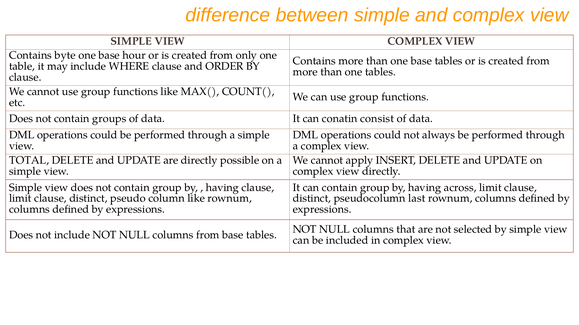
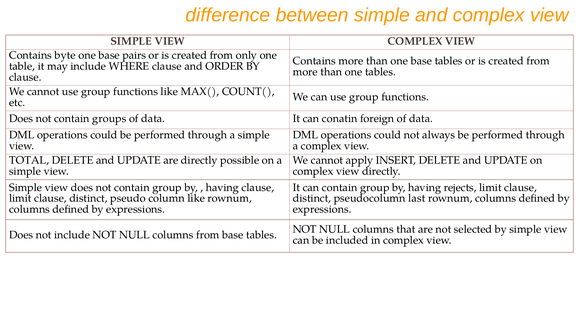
hour: hour -> pairs (134, 56)
consist: consist -> foreign (377, 119)
across: across -> rejects (460, 188)
